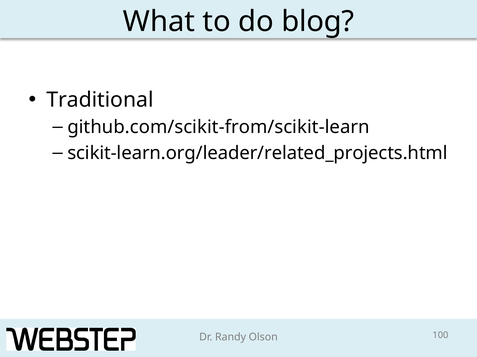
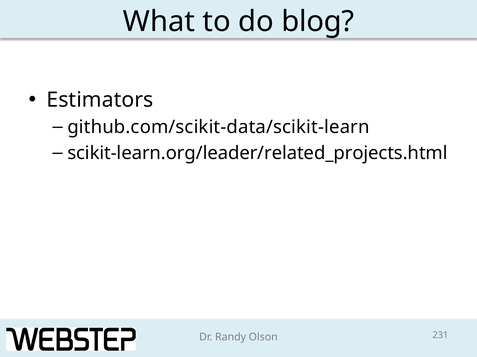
Traditional: Traditional -> Estimators (100, 100)
github.com/scikit-from/scikit-learn: github.com/scikit-from/scikit-learn -> github.com/scikit-data/scikit-learn (218, 127)
100: 100 -> 231 (440, 336)
